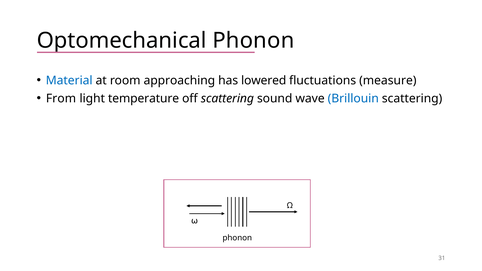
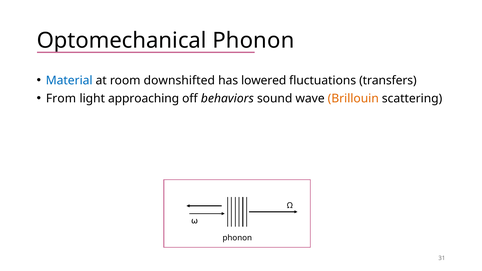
approaching: approaching -> downshifted (179, 80)
measure: measure -> transfers (388, 80)
temperature: temperature -> approaching (144, 98)
off scattering: scattering -> behaviors (227, 98)
Brillouin colour: blue -> orange (353, 98)
